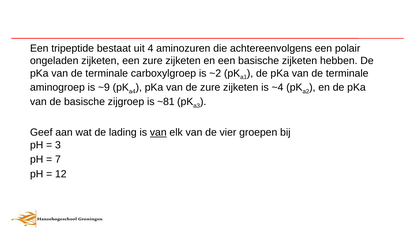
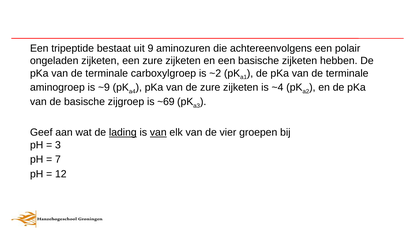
4: 4 -> 9 (150, 48)
~81: ~81 -> ~69 (166, 101)
lading underline: none -> present (123, 132)
